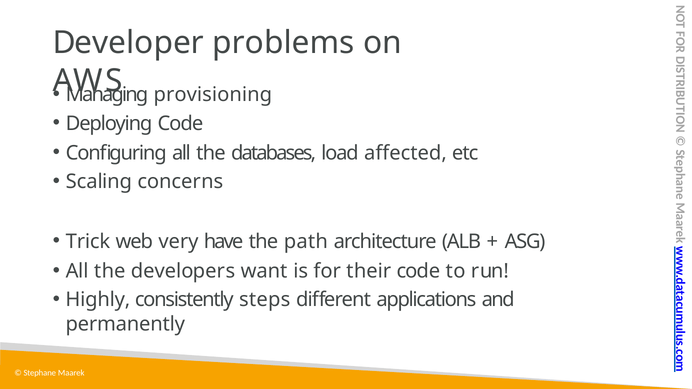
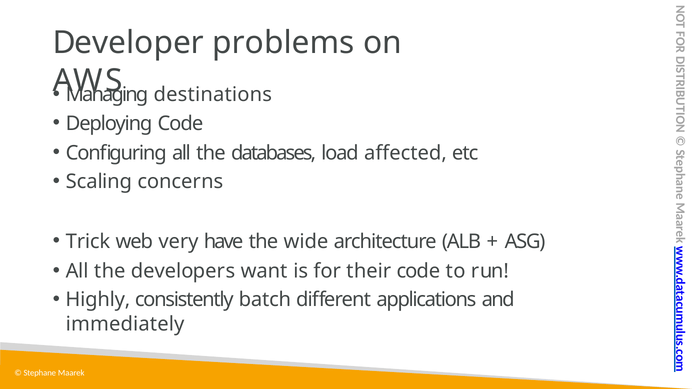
provisioning: provisioning -> destinations (213, 95)
path: path -> wide (306, 242)
steps: steps -> batch (265, 300)
permanently: permanently -> immediately (125, 324)
